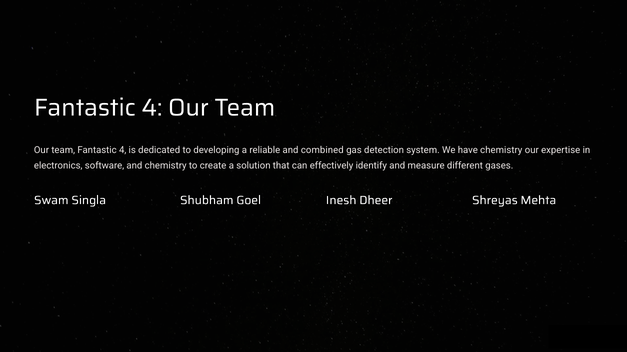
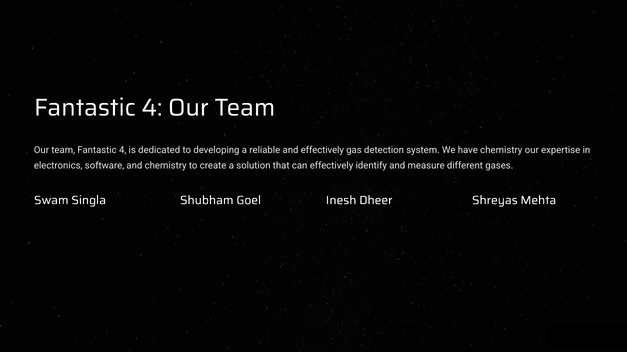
and combined: combined -> effectively (322, 151)
